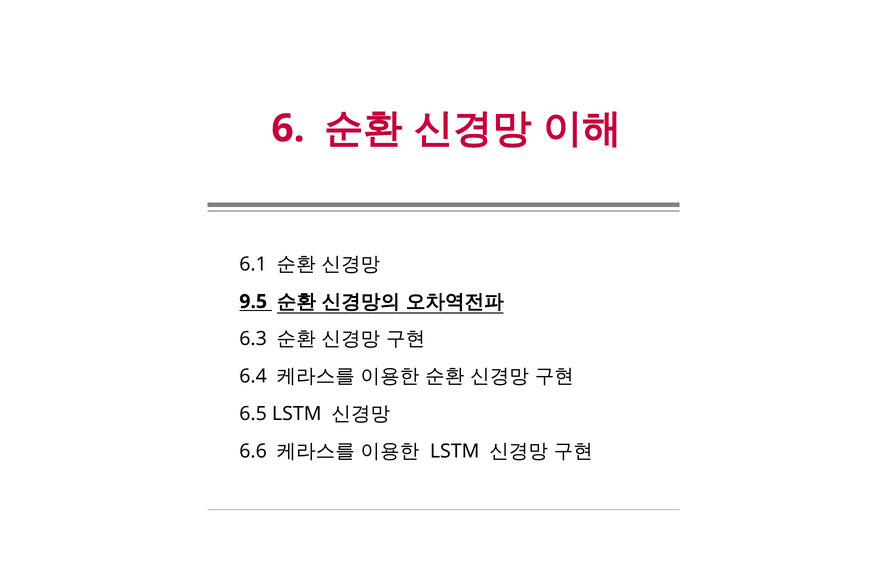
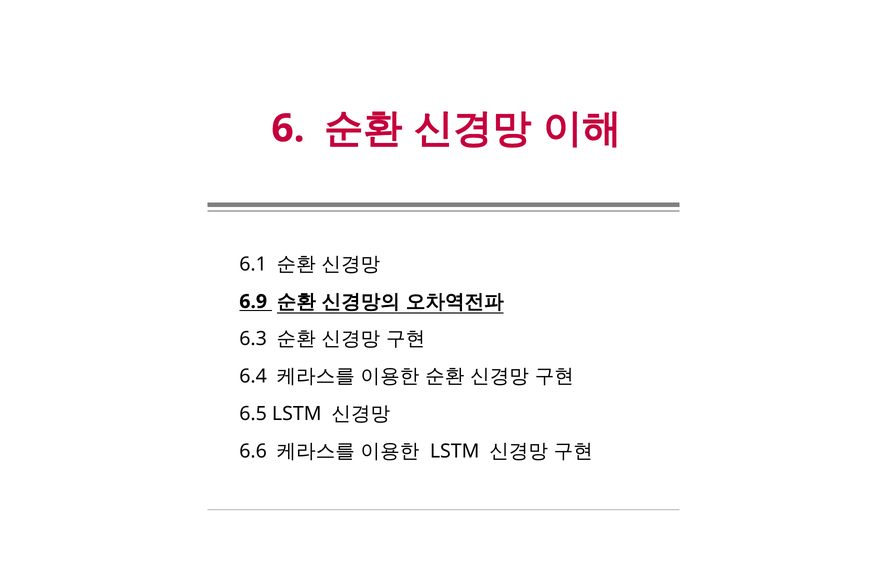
9.5: 9.5 -> 6.9 (253, 302)
